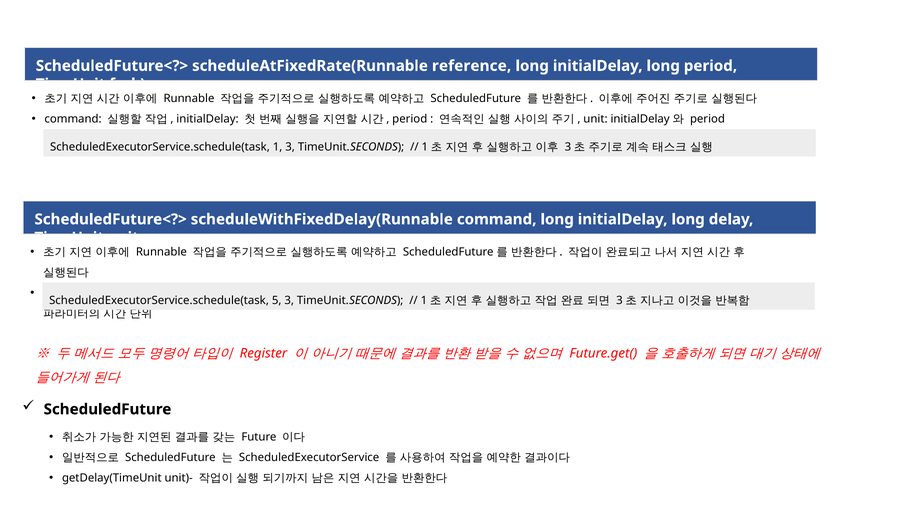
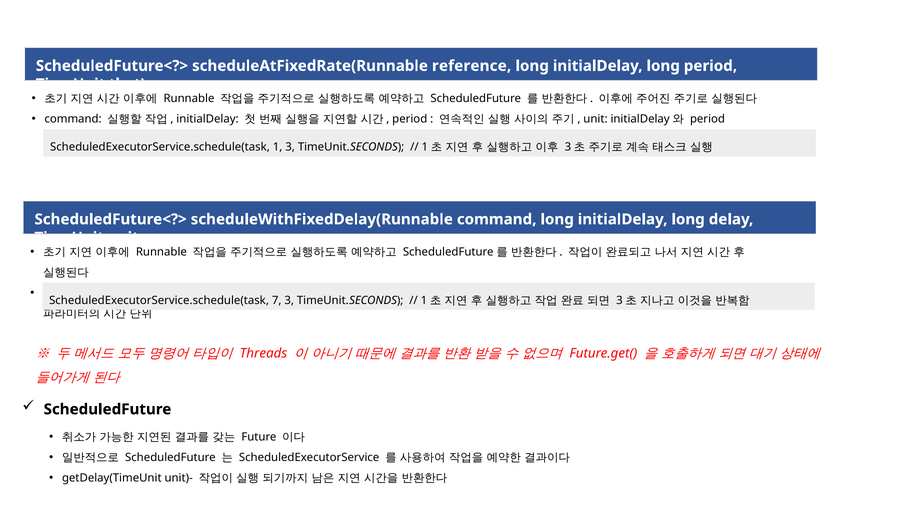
fork: fork -> that (127, 84)
5: 5 -> 7 (277, 300)
Register: Register -> Threads (263, 353)
